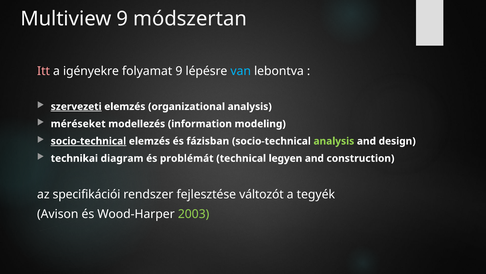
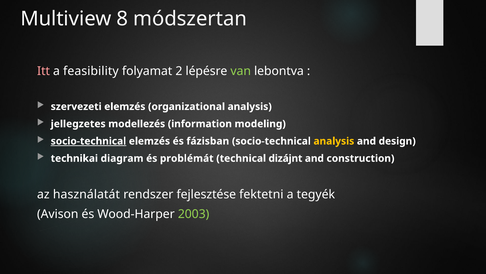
Multiview 9: 9 -> 8 (122, 19)
igényekre: igényekre -> feasibility (91, 71)
folyamat 9: 9 -> 2 (179, 71)
van colour: light blue -> light green (241, 71)
szervezeti underline: present -> none (76, 106)
méréseket: méréseket -> jellegzetes (78, 124)
analysis colour: light green -> yellow (334, 141)
legyen: legyen -> dizájnt (285, 158)
specifikációi: specifikációi -> használatát (86, 194)
változót: változót -> fektetni (261, 194)
